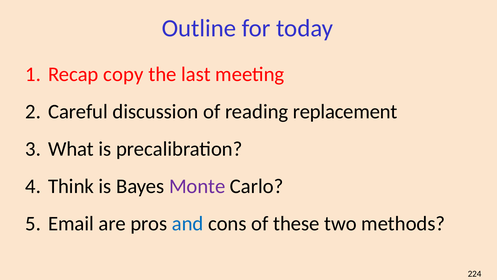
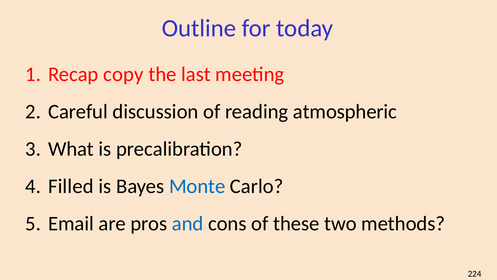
replacement: replacement -> atmospheric (345, 111)
Think: Think -> Filled (71, 186)
Monte colour: purple -> blue (197, 186)
